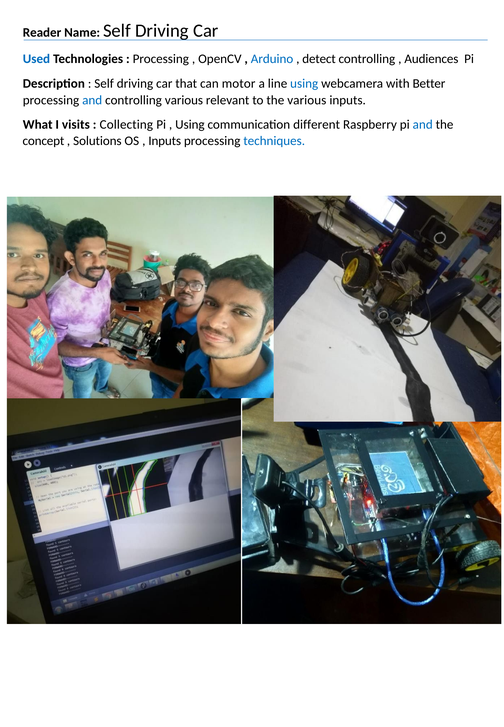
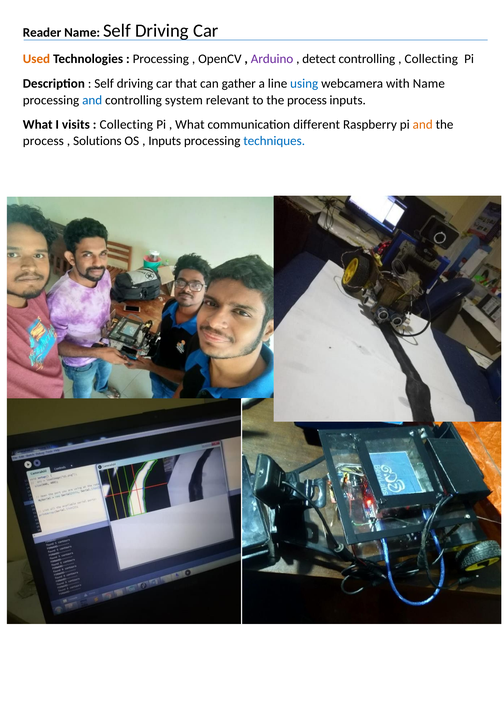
Used colour: blue -> orange (36, 59)
Arduino colour: blue -> purple (272, 59)
Audiences: Audiences -> Collecting (431, 59)
motor: motor -> gather (239, 84)
with Better: Better -> Name (429, 84)
controlling various: various -> system (184, 100)
to the various: various -> process (307, 100)
Using: Using -> What (190, 125)
and colour: blue -> orange (423, 125)
concept: concept -> process (43, 141)
